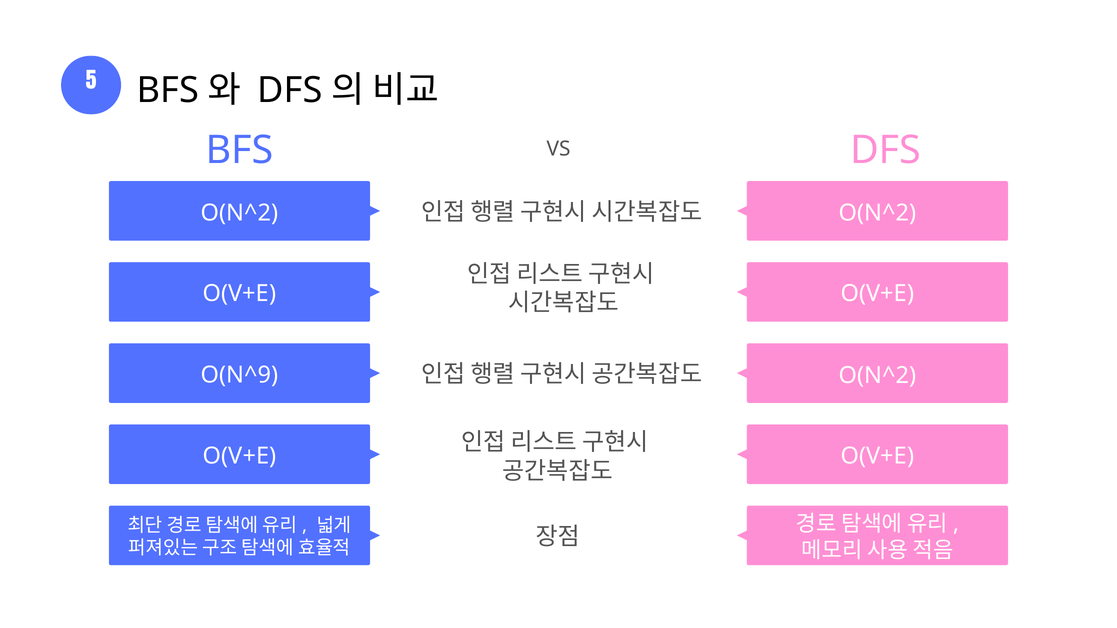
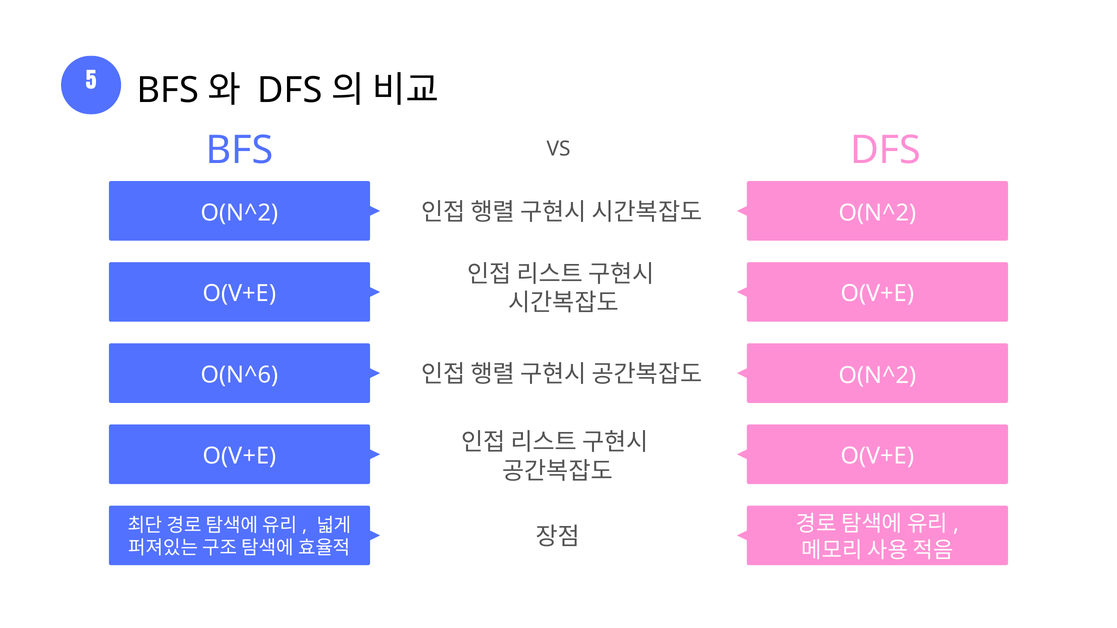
O(N^9: O(N^9 -> O(N^6 (239, 375)
